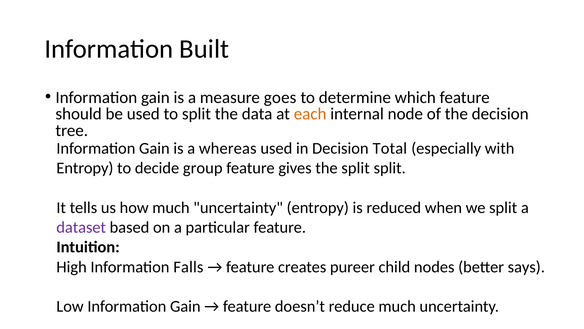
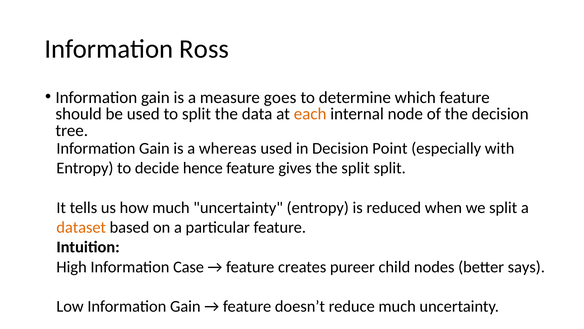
Built: Built -> Ross (204, 49)
Total: Total -> Point (390, 148)
group: group -> hence (203, 168)
dataset colour: purple -> orange (81, 227)
Falls: Falls -> Case (189, 266)
